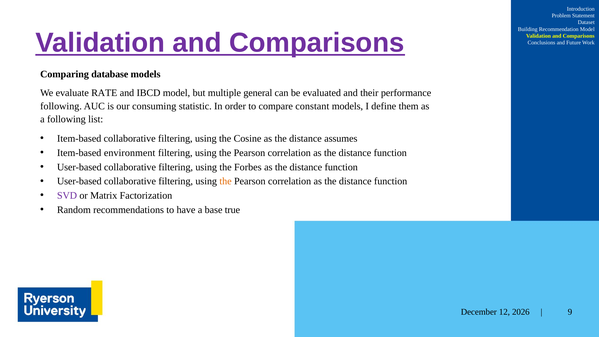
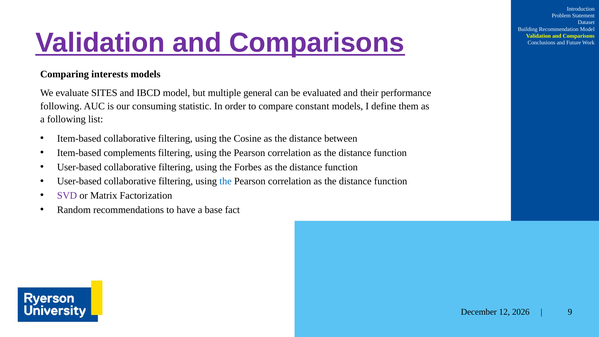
database: database -> interests (110, 74)
RATE: RATE -> SITES (104, 93)
assumes: assumes -> between (341, 139)
environment: environment -> complements (130, 153)
the colour: orange -> blue (226, 181)
true: true -> fact (232, 210)
